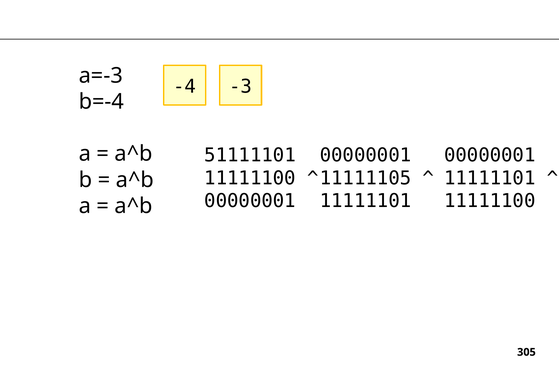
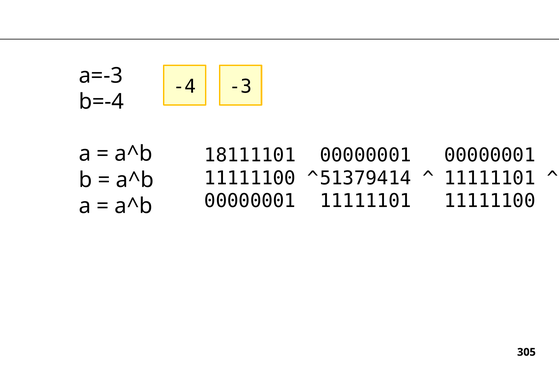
51111101: 51111101 -> 18111101 (250, 155)
11111105: 11111105 -> 51379414 (366, 178)
